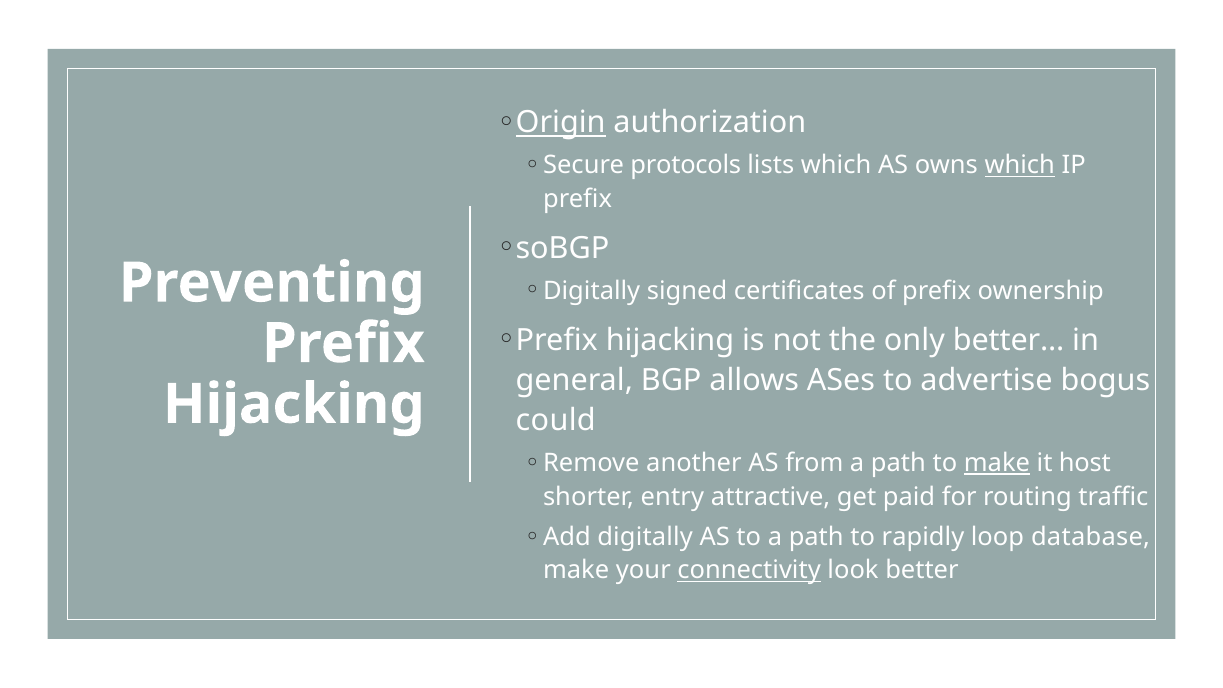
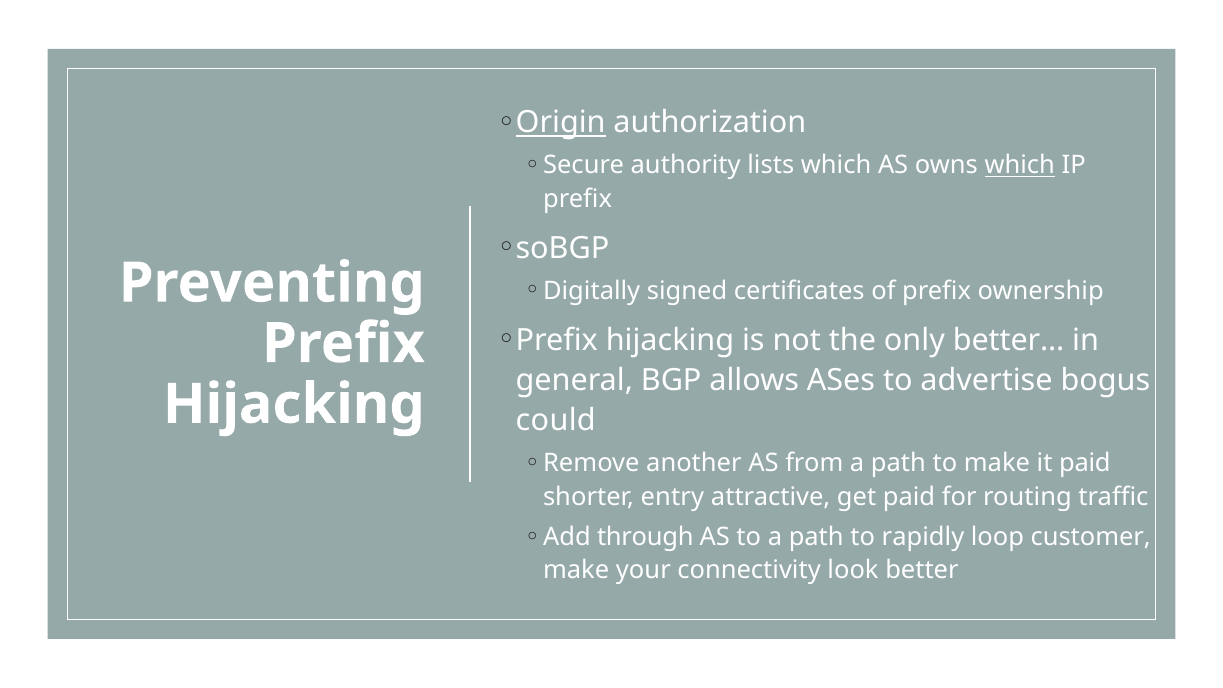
protocols: protocols -> authority (686, 165)
make underline: present -> none (997, 463)
it host: host -> paid (1085, 463)
Add digitally: digitally -> through (645, 537)
database: database -> customer (1091, 537)
connectivity underline: present -> none (749, 570)
